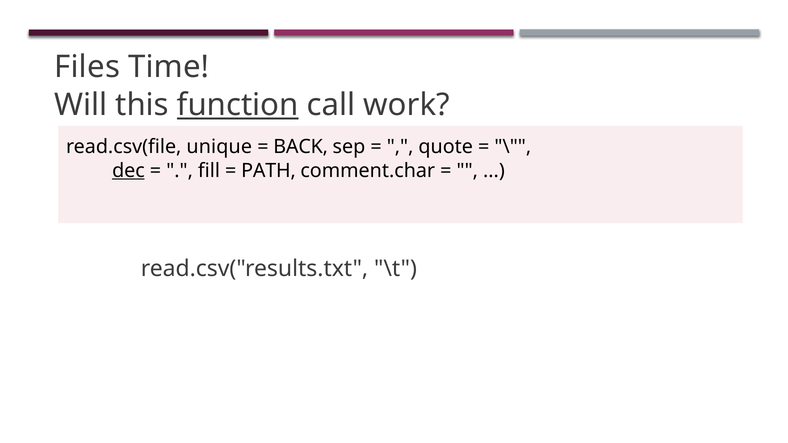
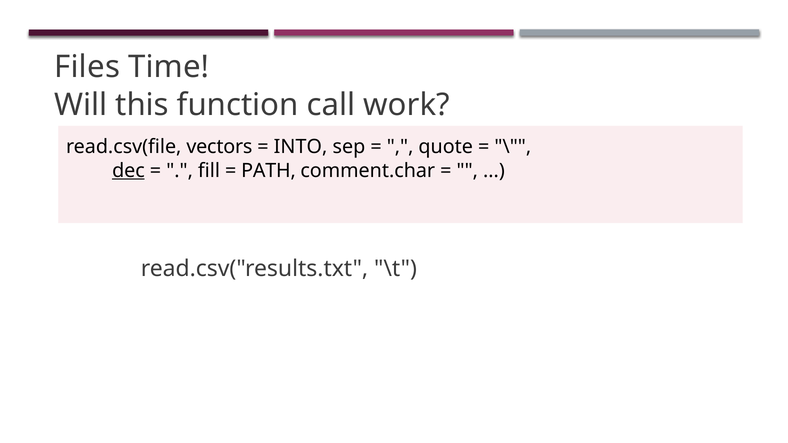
function underline: present -> none (238, 105)
unique: unique -> vectors (219, 147)
BACK: BACK -> INTO (300, 147)
